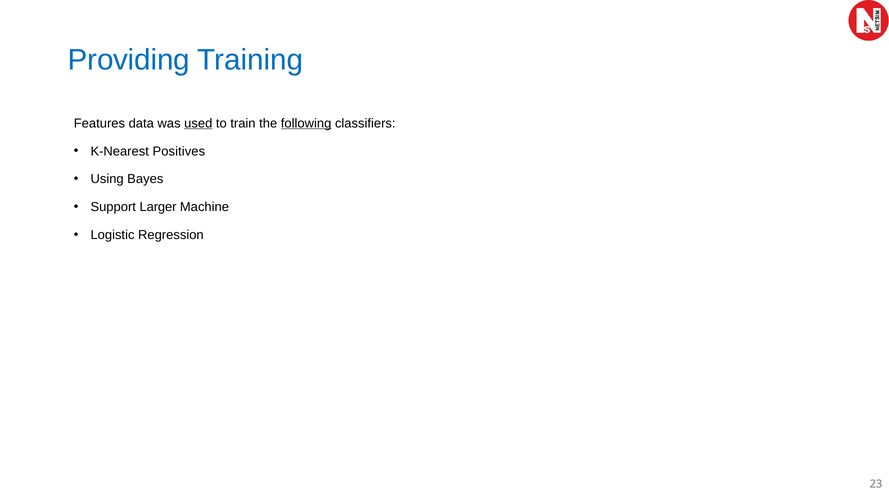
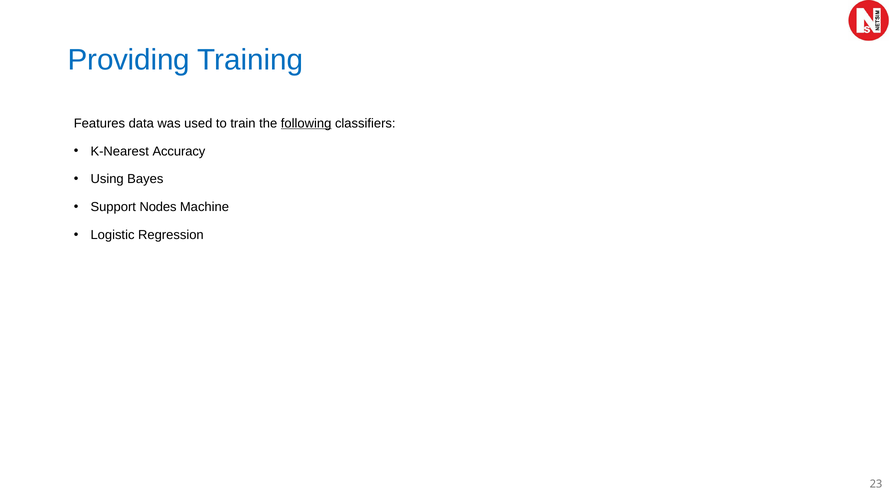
used underline: present -> none (198, 123)
Positives: Positives -> Accuracy (179, 151)
Larger: Larger -> Nodes (158, 207)
